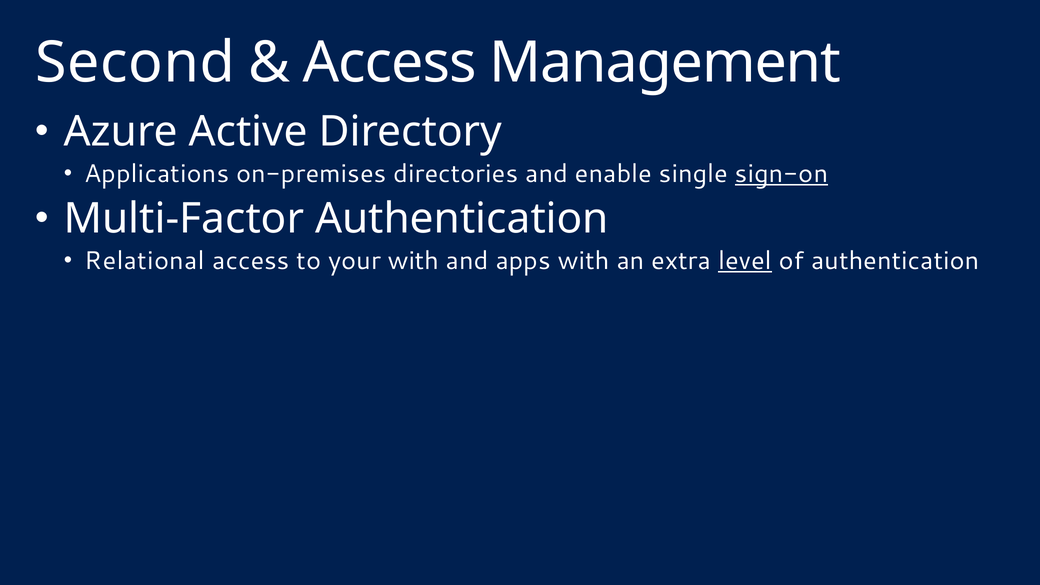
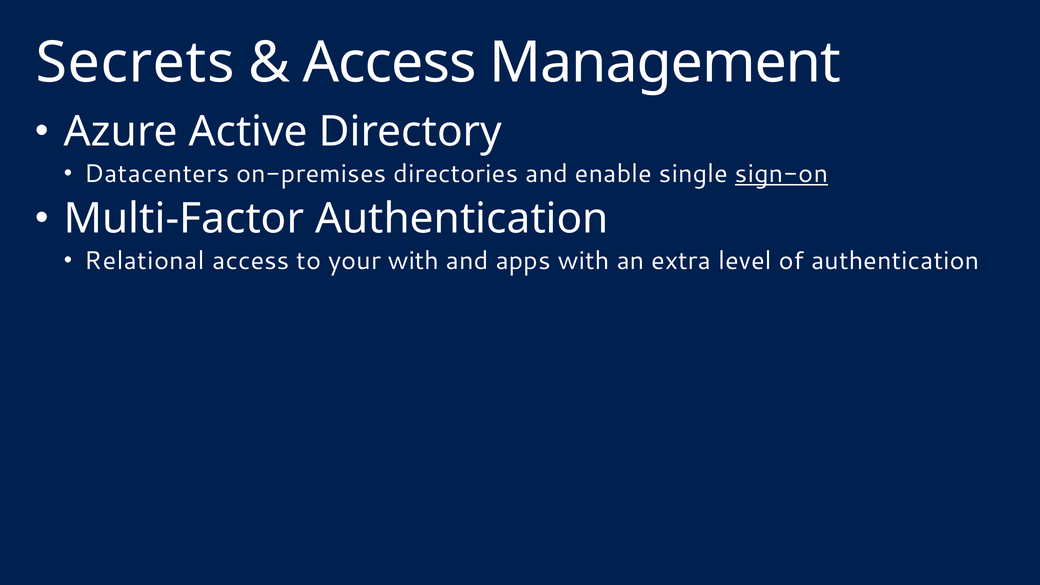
Second: Second -> Secrets (135, 63)
Applications: Applications -> Datacenters (157, 174)
level underline: present -> none (745, 261)
